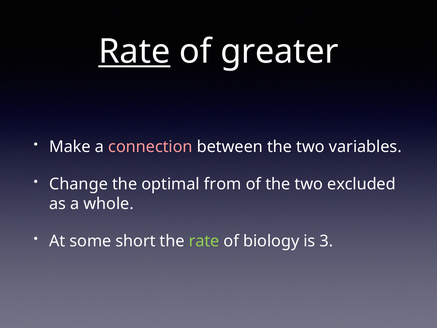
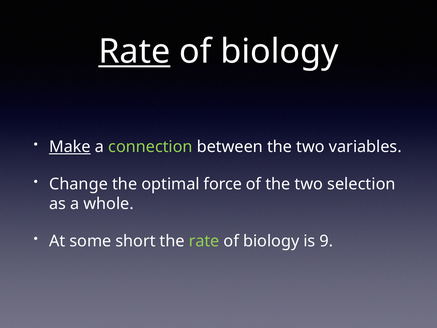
greater: greater -> biology (279, 52)
Make underline: none -> present (70, 147)
connection colour: pink -> light green (150, 147)
from: from -> force (223, 184)
excluded: excluded -> selection (361, 184)
3: 3 -> 9 (326, 241)
